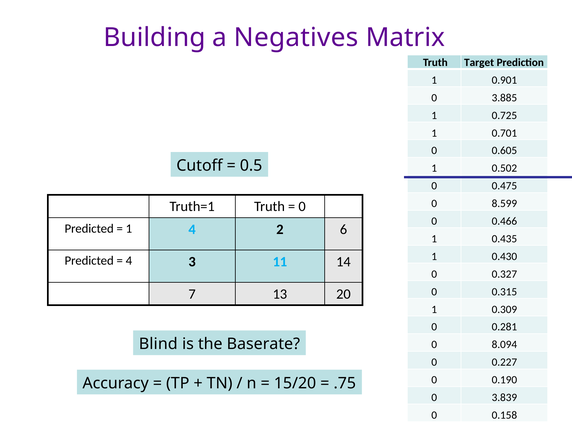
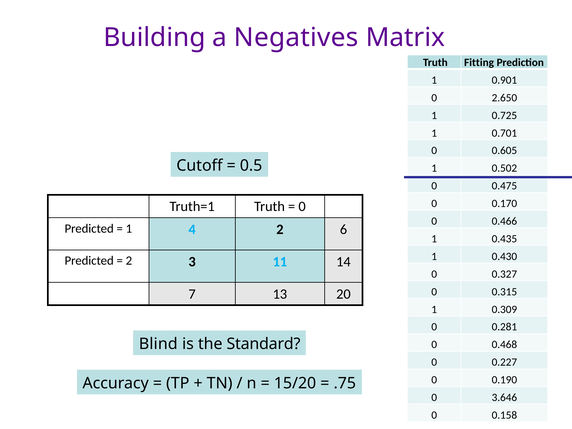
Target: Target -> Fitting (479, 62)
3.885: 3.885 -> 2.650 (504, 98)
8.599: 8.599 -> 0.170 (504, 204)
4: 4 -> 2 (129, 261)
Baserate: Baserate -> Standard (263, 344)
8.094: 8.094 -> 0.468 (504, 345)
3.839: 3.839 -> 3.646 (504, 398)
